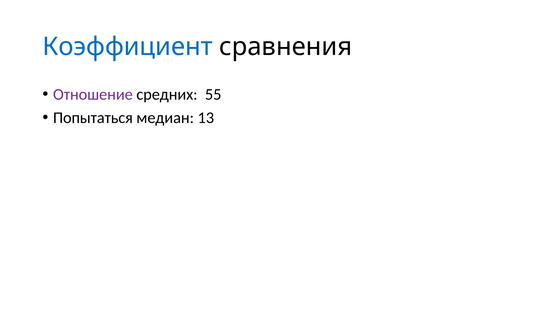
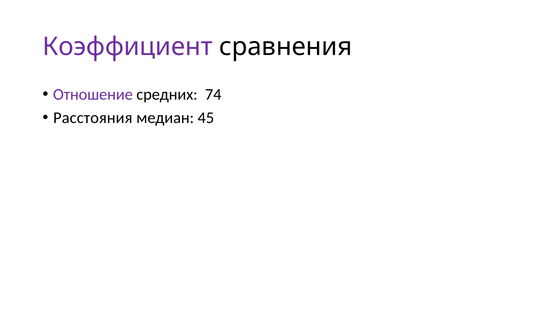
Коэффициент colour: blue -> purple (128, 47)
55: 55 -> 74 (213, 94)
Попытаться: Попытаться -> Расстояния (93, 118)
13: 13 -> 45 (206, 118)
